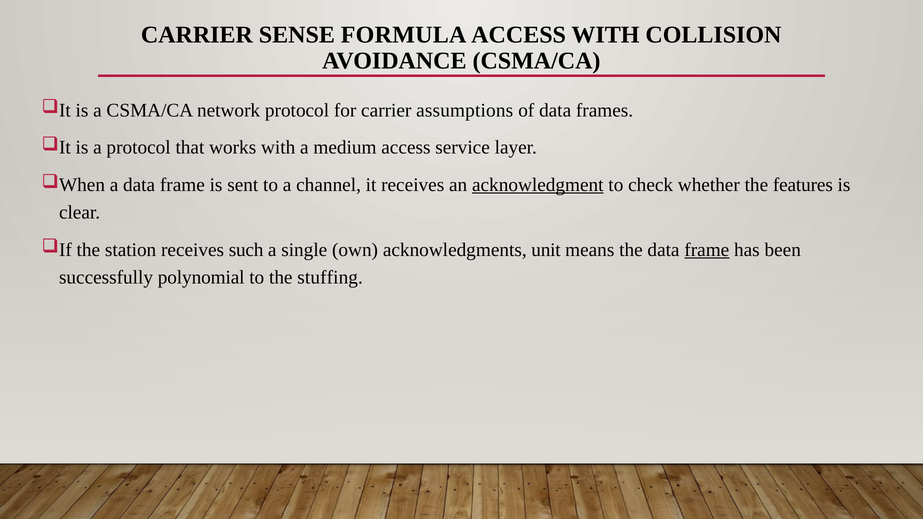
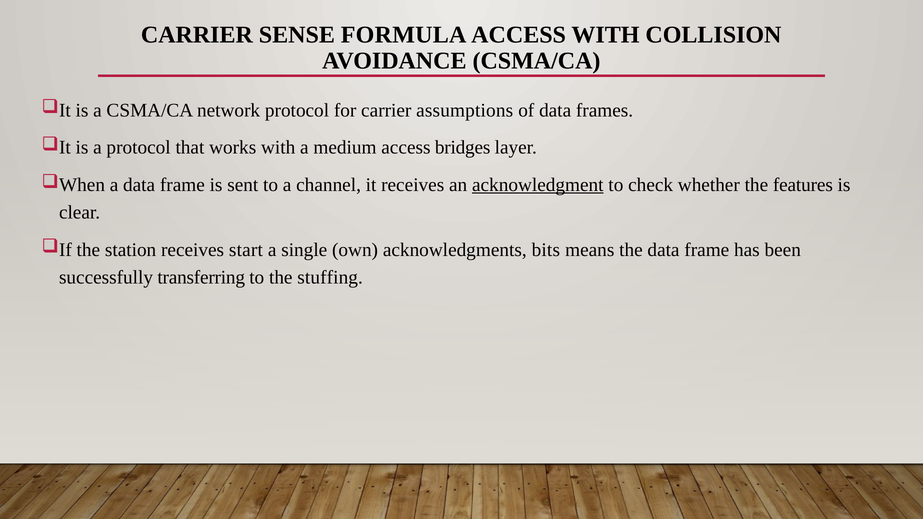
service: service -> bridges (463, 148)
such: such -> start (246, 250)
unit: unit -> bits (546, 250)
frame underline: present -> none (707, 250)
polynomial: polynomial -> transferring (201, 278)
